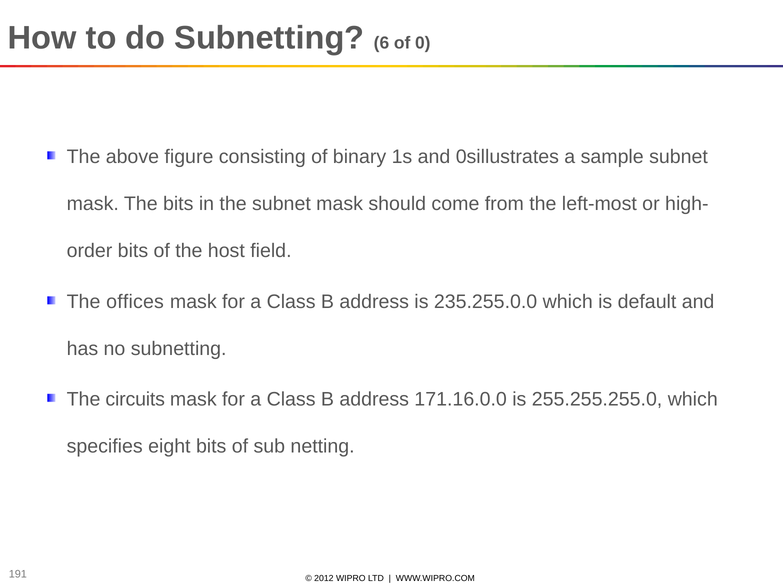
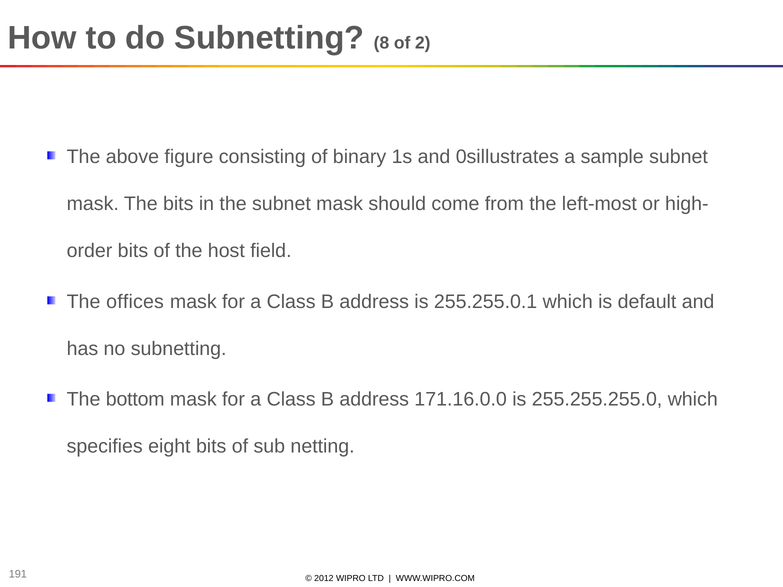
6: 6 -> 8 (381, 43)
0: 0 -> 2 (423, 43)
235.255.0.0: 235.255.0.0 -> 255.255.0.1 (486, 302)
circuits: circuits -> bottom (135, 400)
